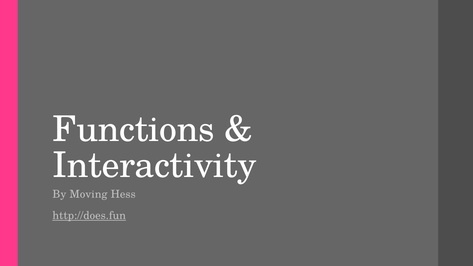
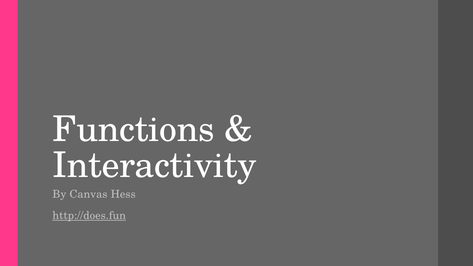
Moving: Moving -> Canvas (88, 194)
